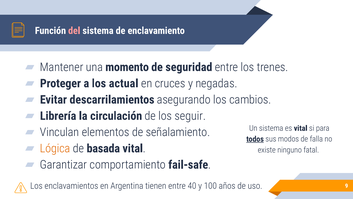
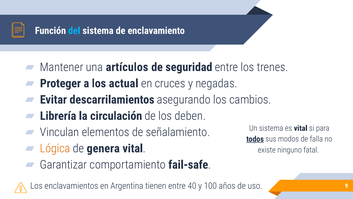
del colour: pink -> light blue (74, 31)
momento: momento -> artículos (127, 67)
seguir: seguir -> deben (190, 116)
basada: basada -> genera (103, 148)
